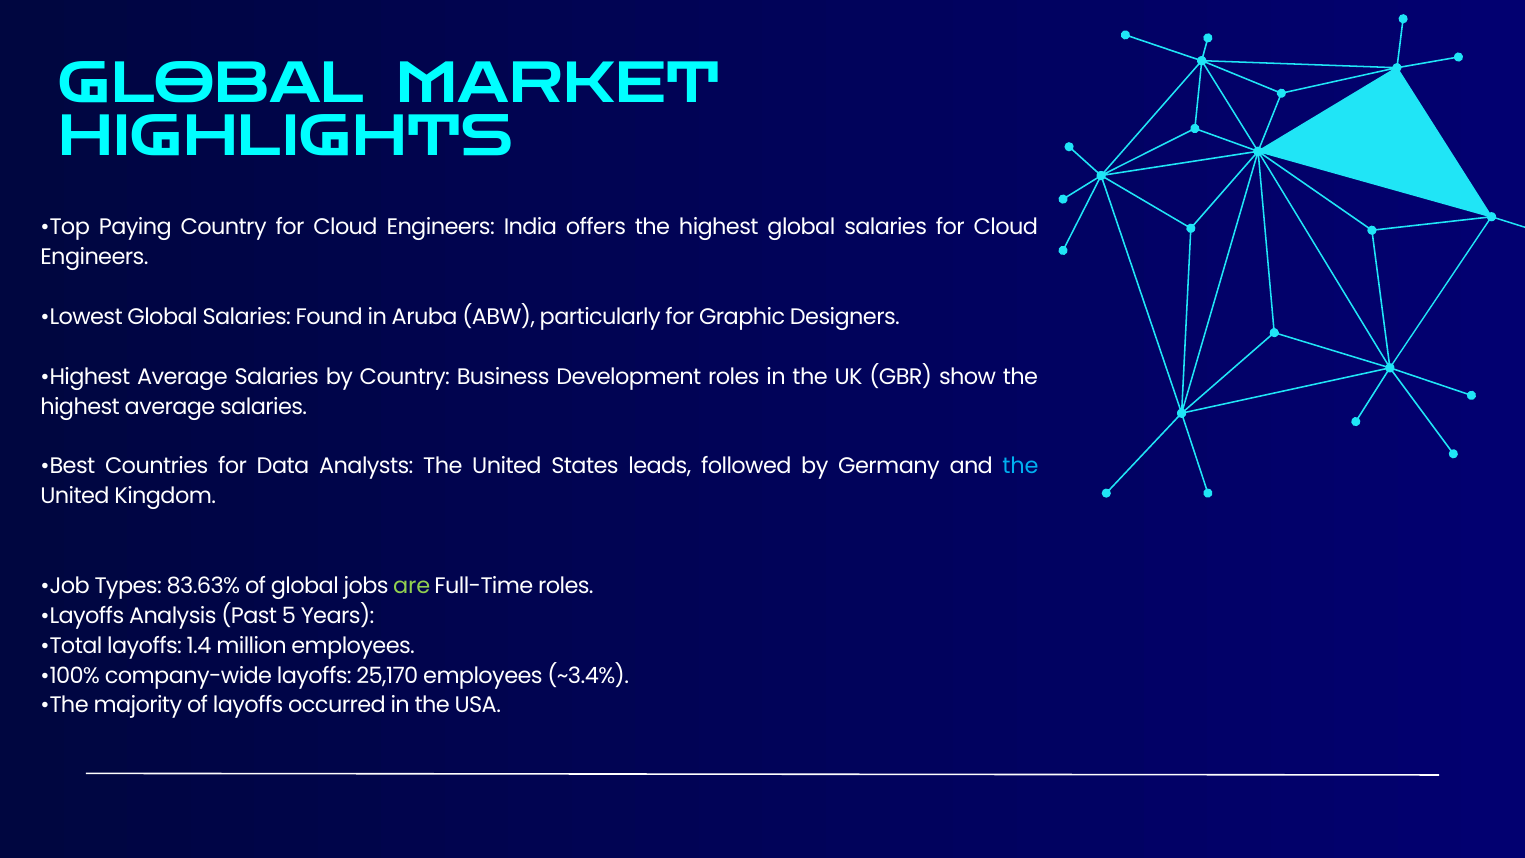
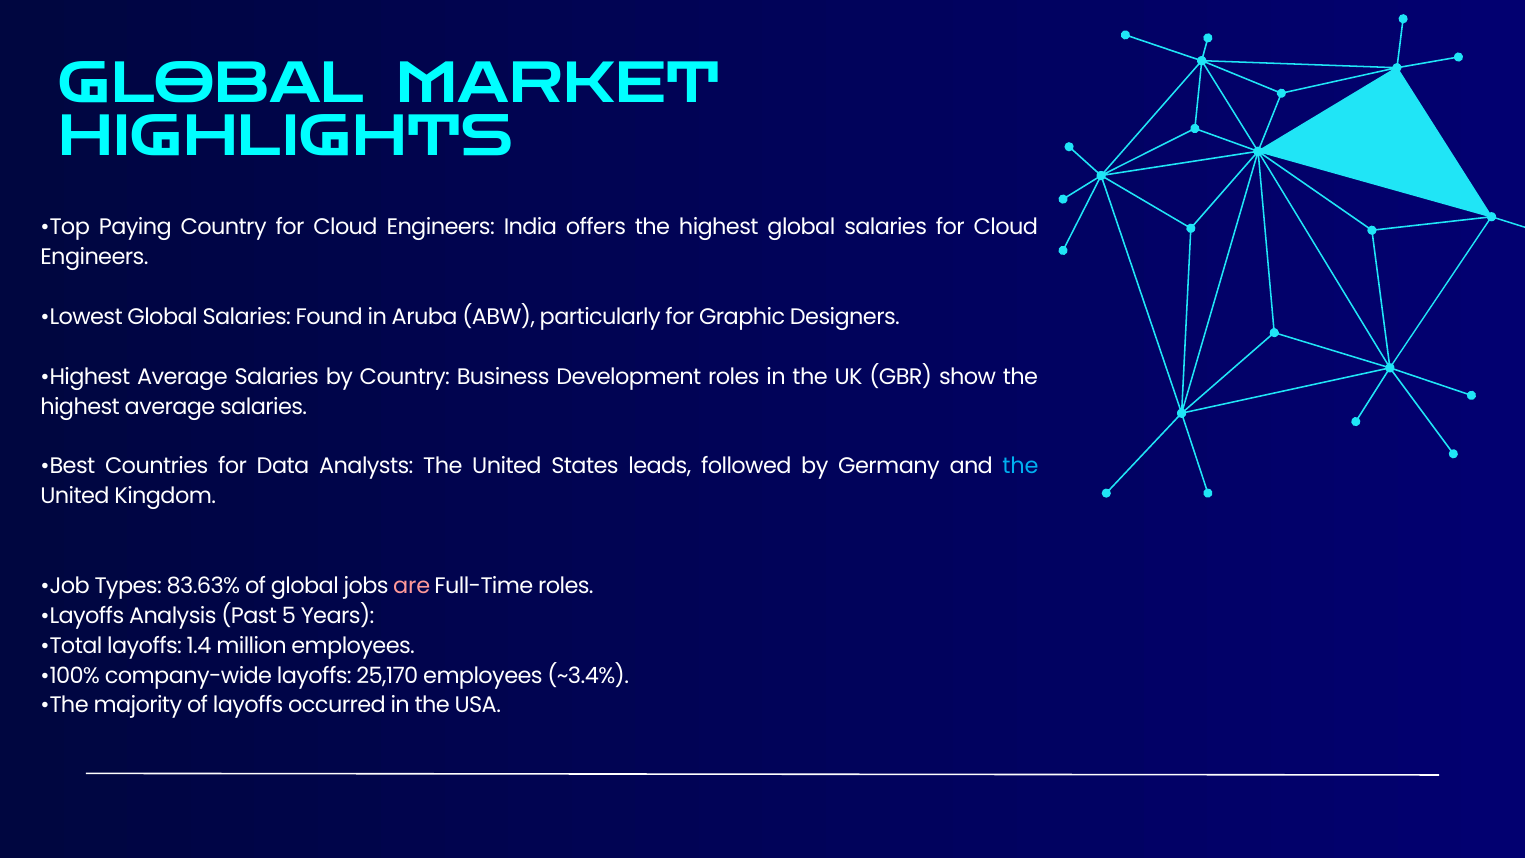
are colour: light green -> pink (412, 586)
